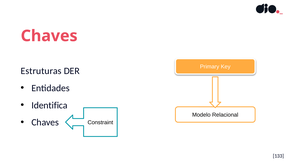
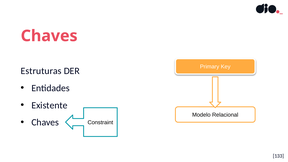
Identifica: Identifica -> Existente (49, 105)
